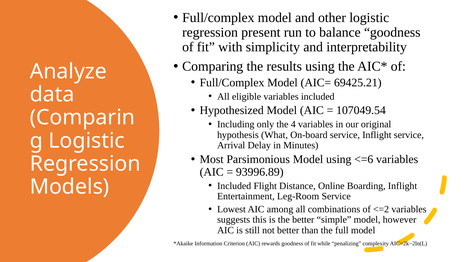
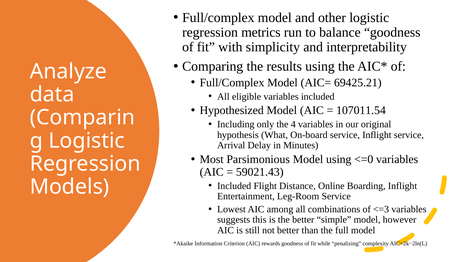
present: present -> metrics (261, 32)
107049.54: 107049.54 -> 107011.54 (361, 110)
<=6: <=6 -> <=0 (364, 159)
93996.89: 93996.89 -> 59021.43 (260, 172)
<=2: <=2 -> <=3 (381, 209)
